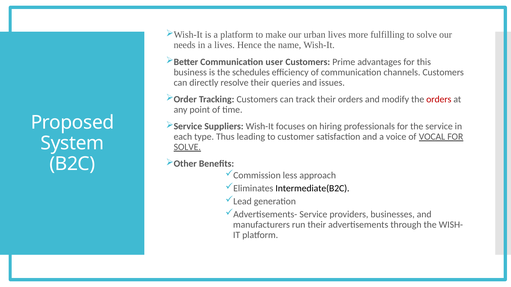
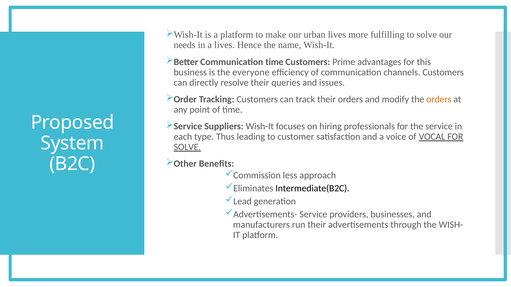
Communication user: user -> time (274, 62)
schedules: schedules -> everyone (251, 72)
orders colour: red -> orange (439, 99)
